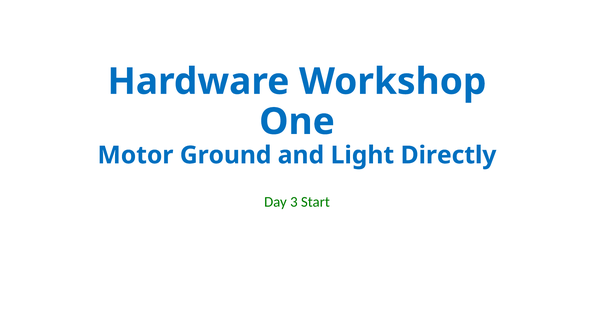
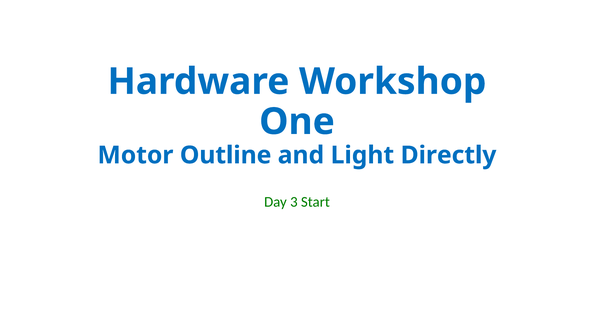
Ground: Ground -> Outline (226, 155)
